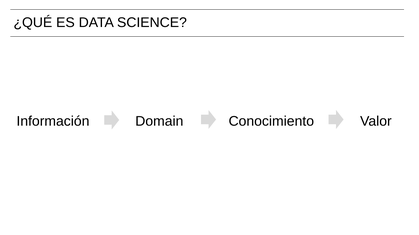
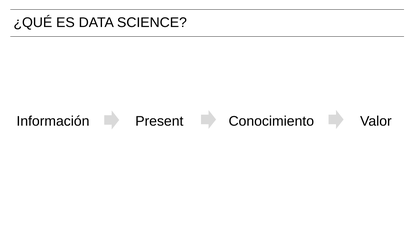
Domain: Domain -> Present (159, 122)
